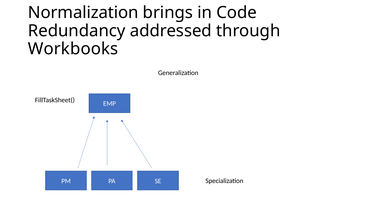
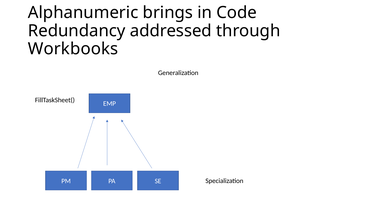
Normalization: Normalization -> Alphanumeric (83, 13)
